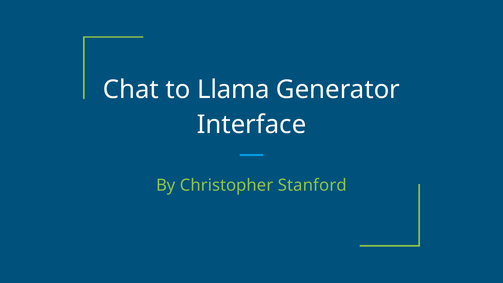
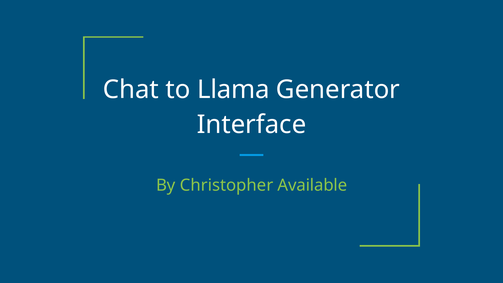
Stanford: Stanford -> Available (312, 185)
